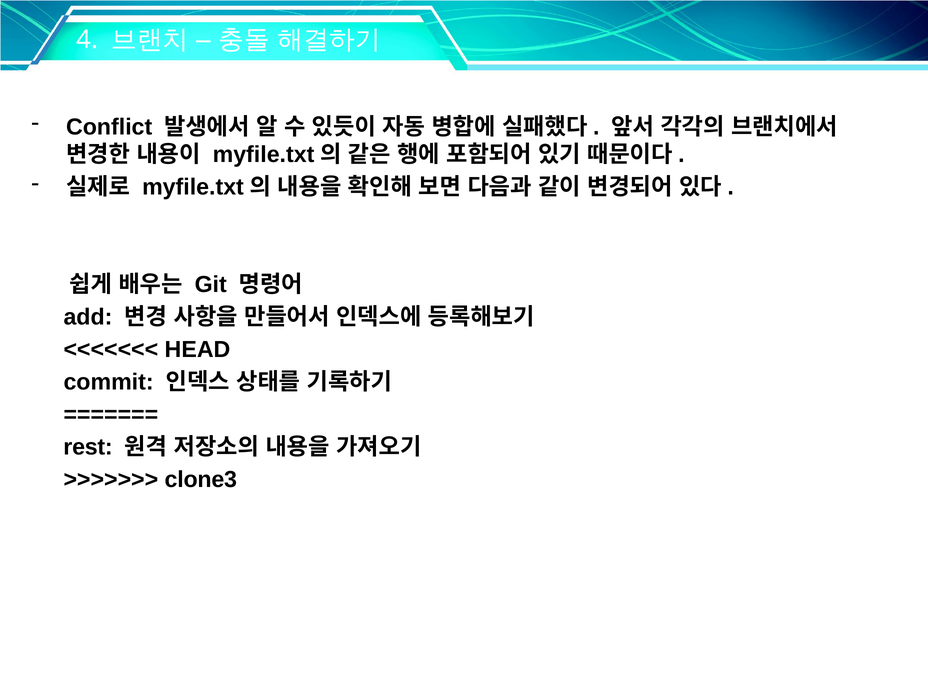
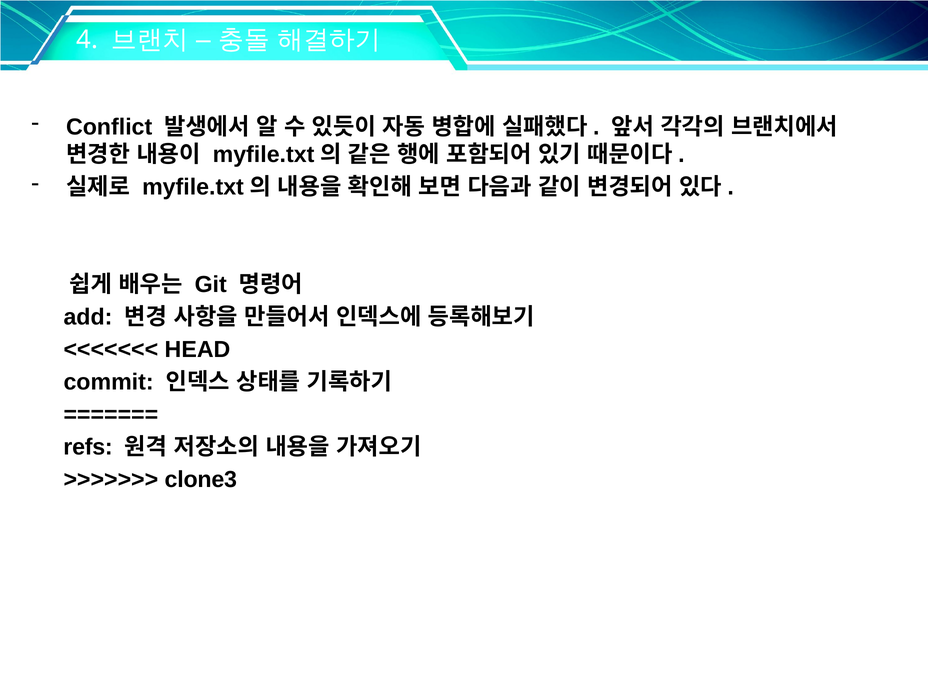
rest: rest -> refs (88, 447)
